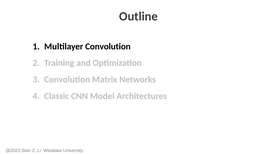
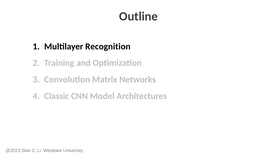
Multilayer Convolution: Convolution -> Recognition (108, 46)
